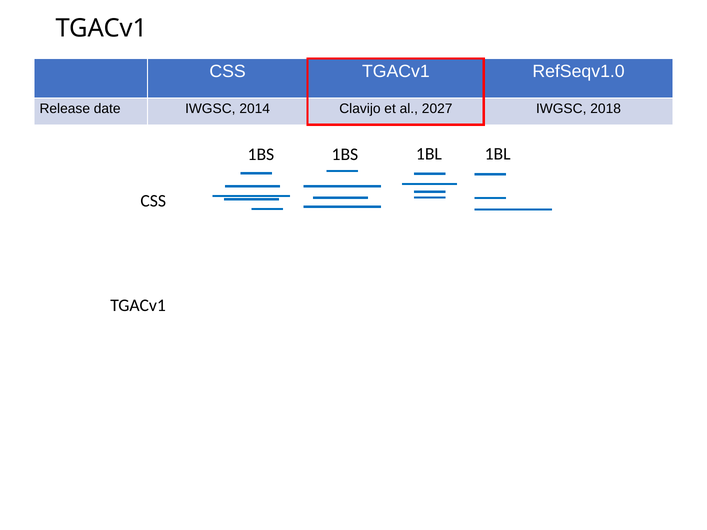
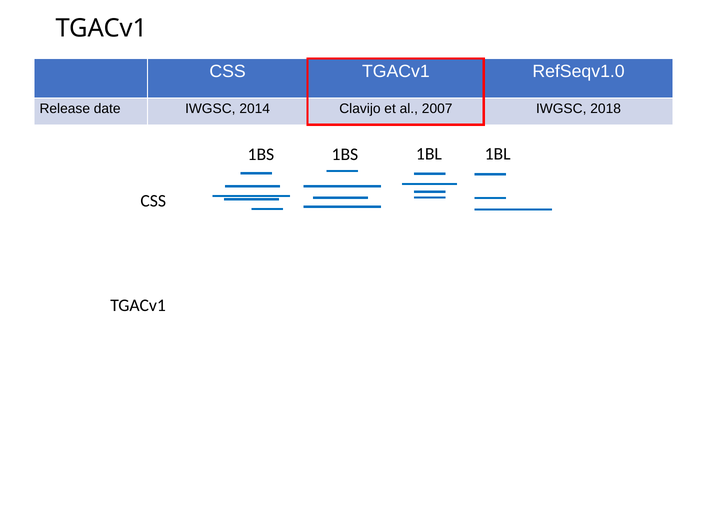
2027: 2027 -> 2007 (437, 109)
